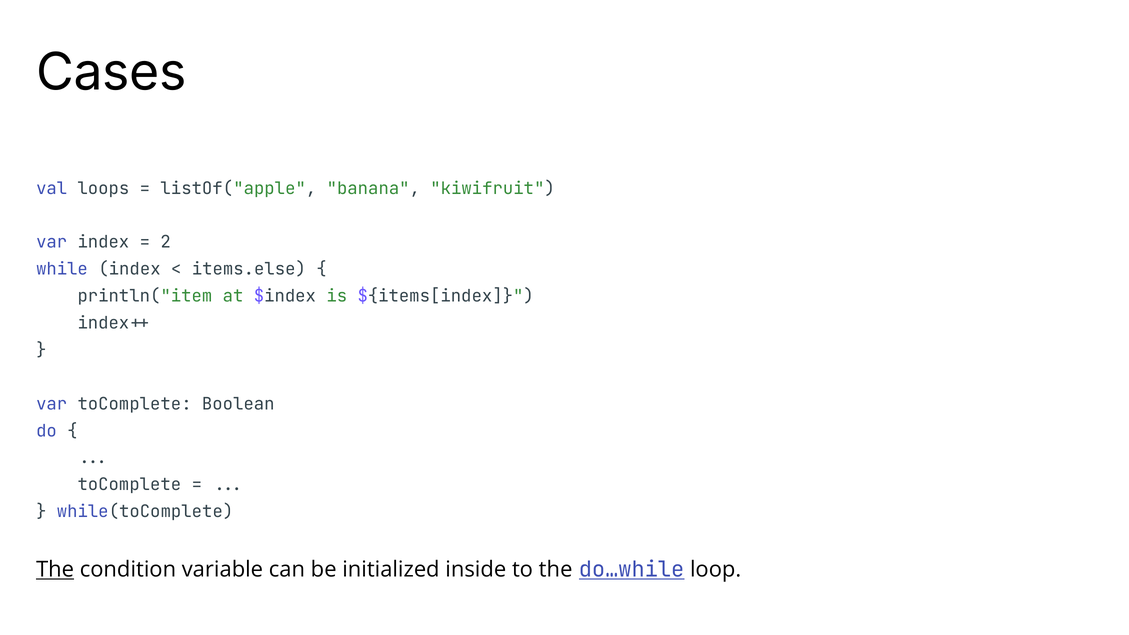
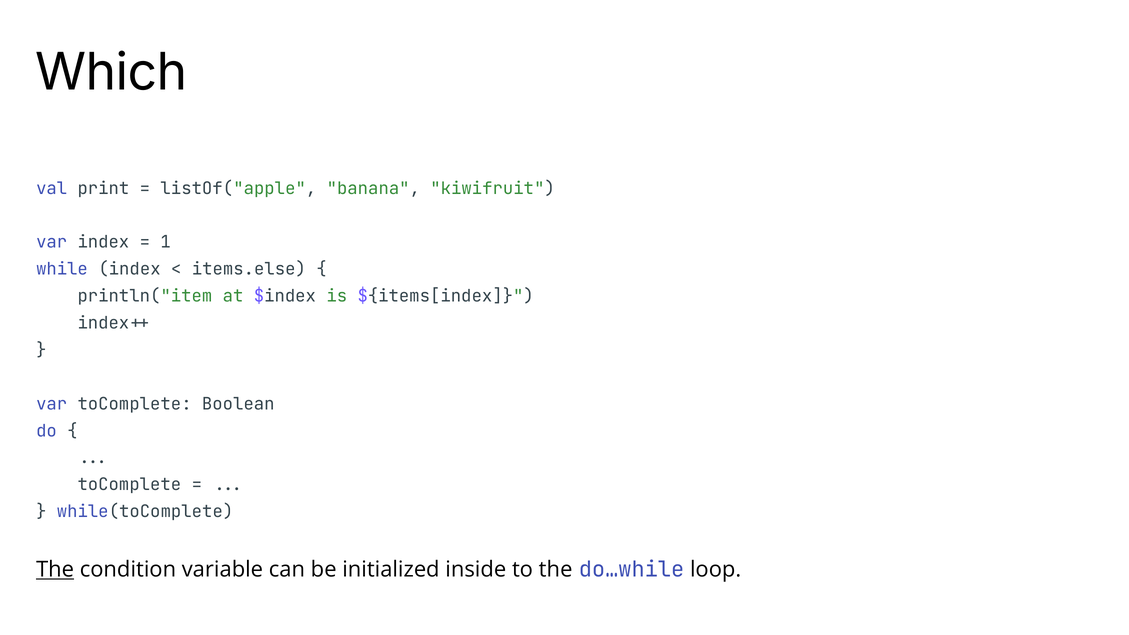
Cases: Cases -> Which (111, 73)
loops: loops -> print (103, 188)
2: 2 -> 1 (166, 242)
do…while underline: present -> none (632, 570)
